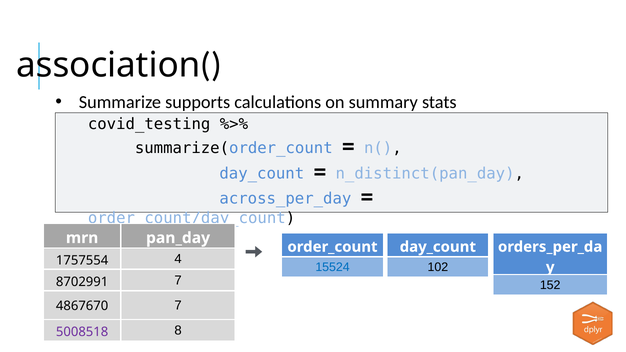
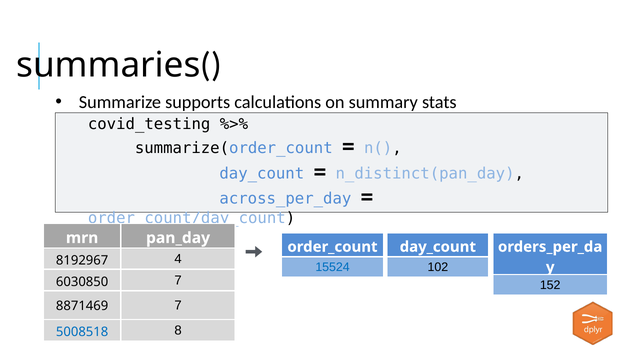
association: association -> summaries (108, 65)
1757554: 1757554 -> 8192967 (82, 261)
8702991: 8702991 -> 6030850 (82, 282)
4867670: 4867670 -> 8871469 (82, 306)
5008518 colour: purple -> blue (82, 332)
